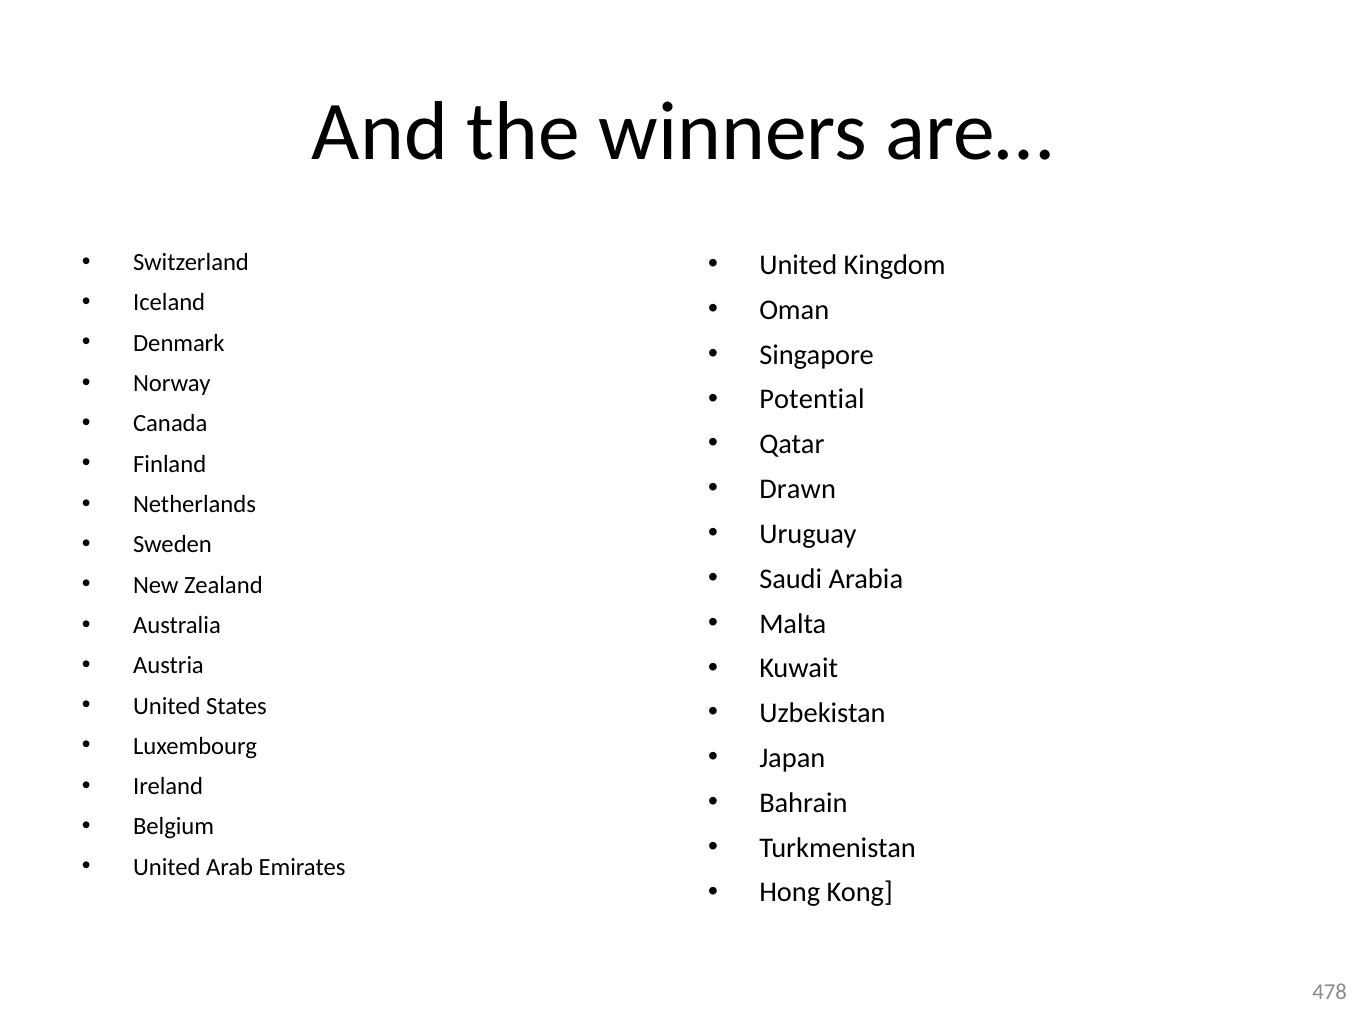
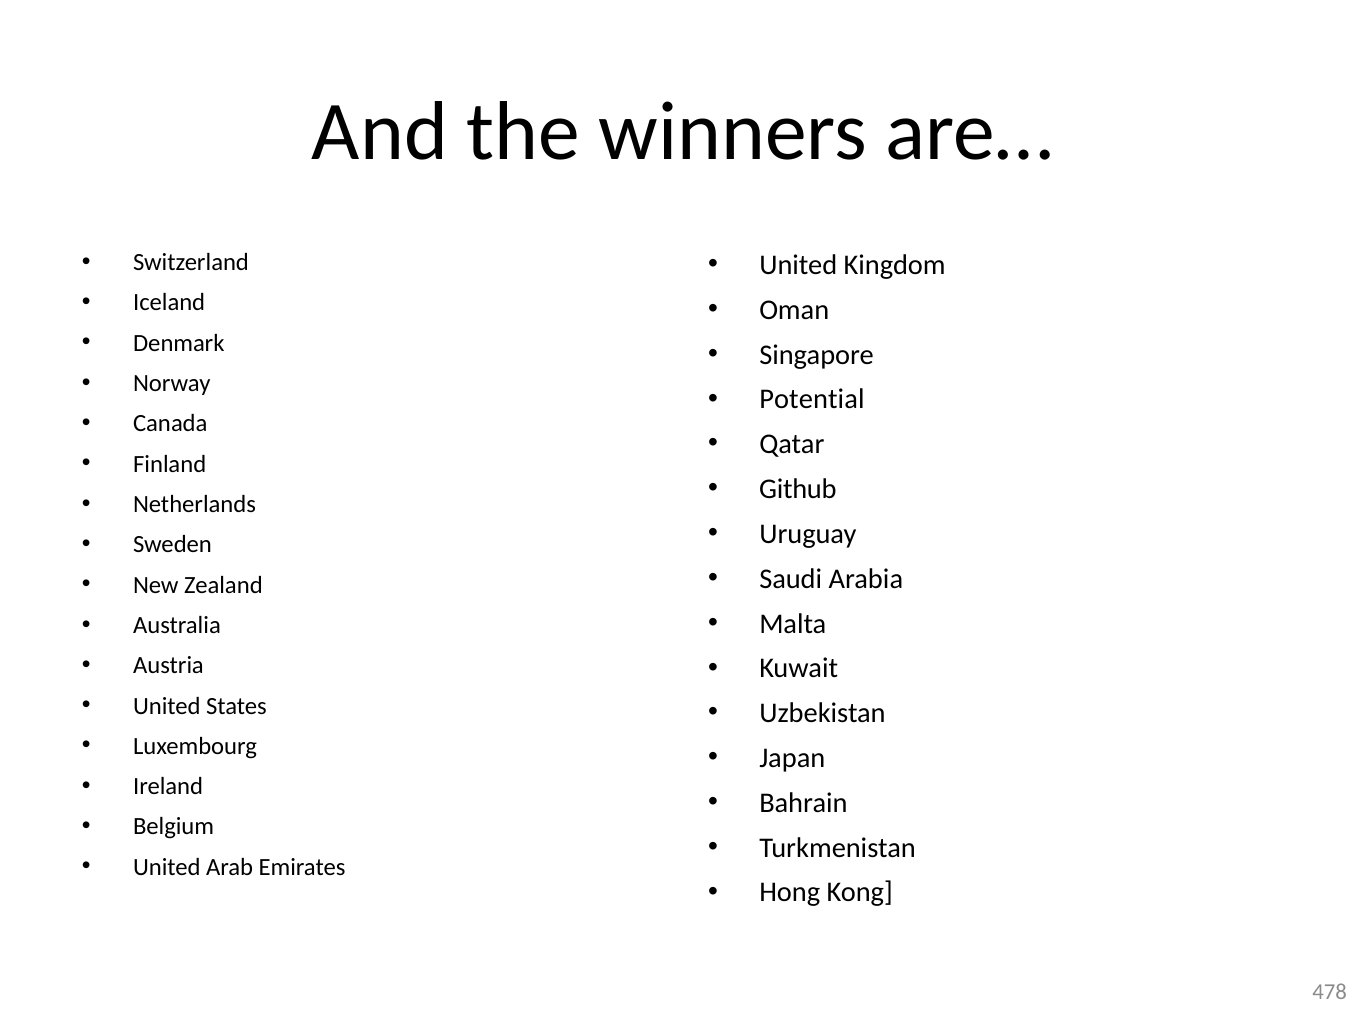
Drawn: Drawn -> Github (798, 489)
